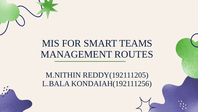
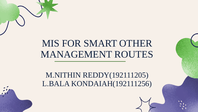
TEAMS: TEAMS -> OTHER (136, 43)
